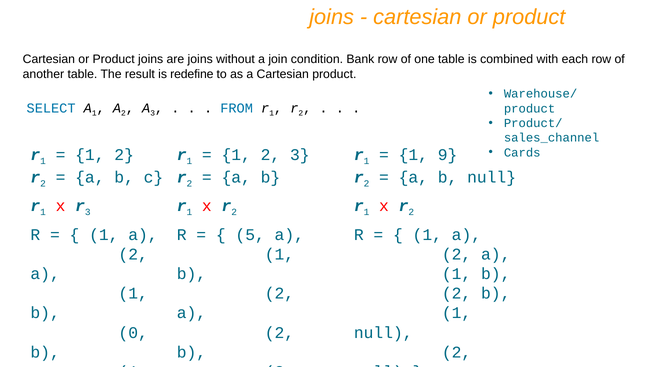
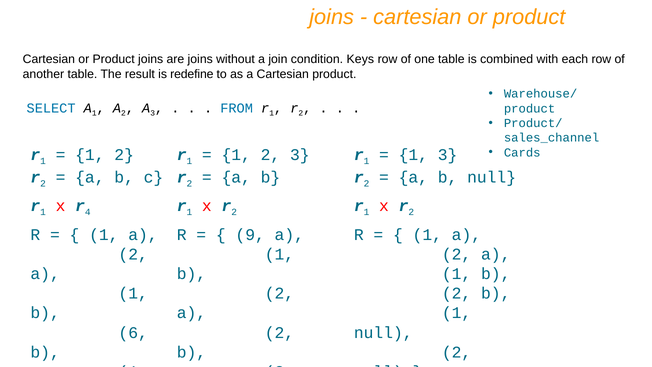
Bank: Bank -> Keys (360, 59)
1 9: 9 -> 3 (448, 155)
r 3: 3 -> 4 (88, 212)
5: 5 -> 9 (250, 235)
0: 0 -> 6 (133, 332)
